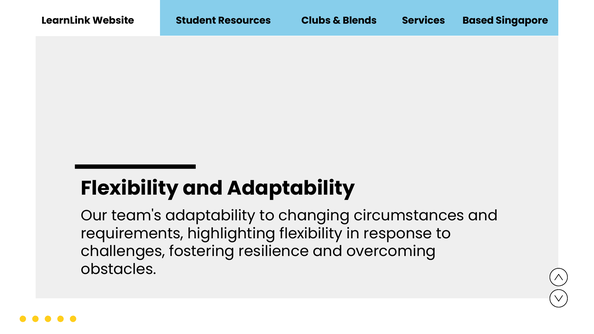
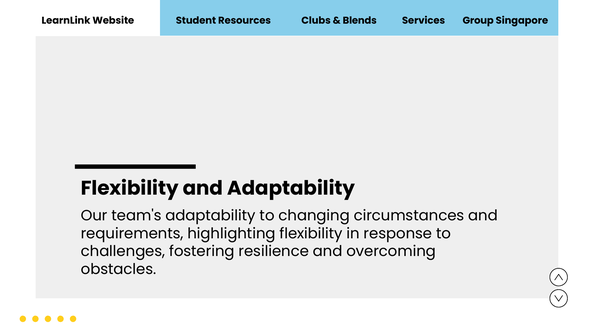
Based: Based -> Group (478, 21)
